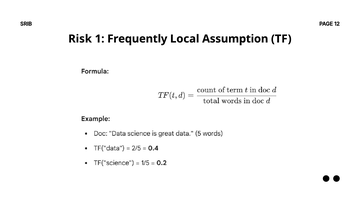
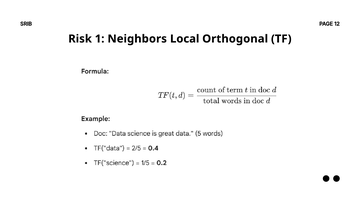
Frequently: Frequently -> Neighbors (137, 39)
Assumption: Assumption -> Orthogonal (235, 39)
